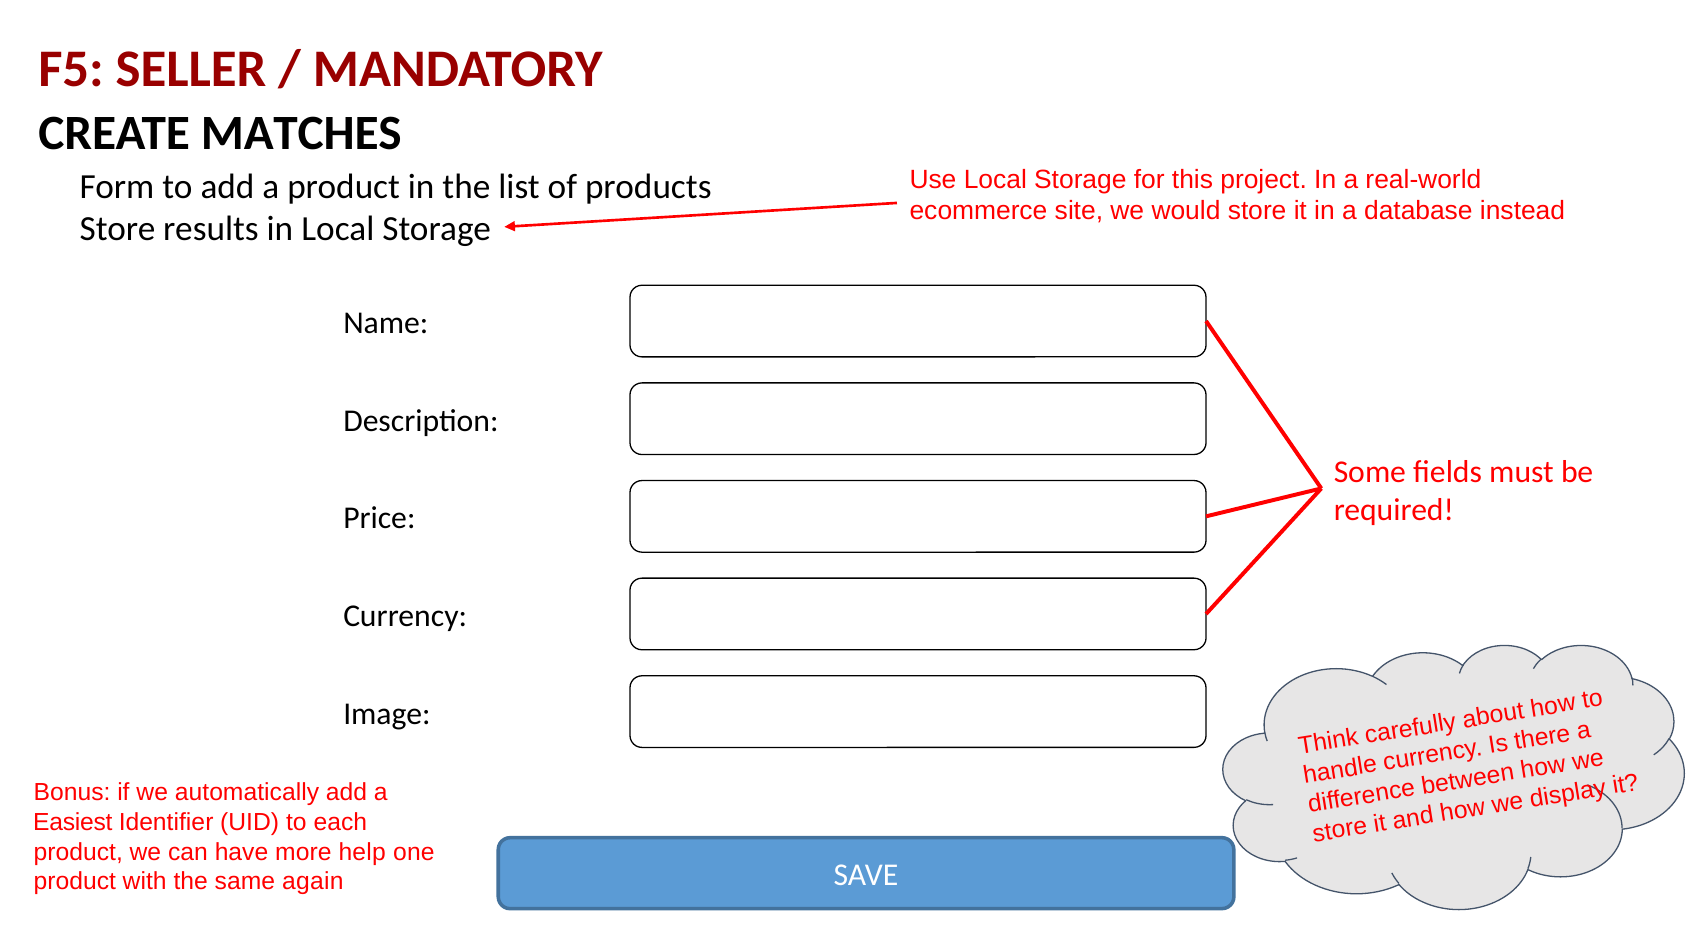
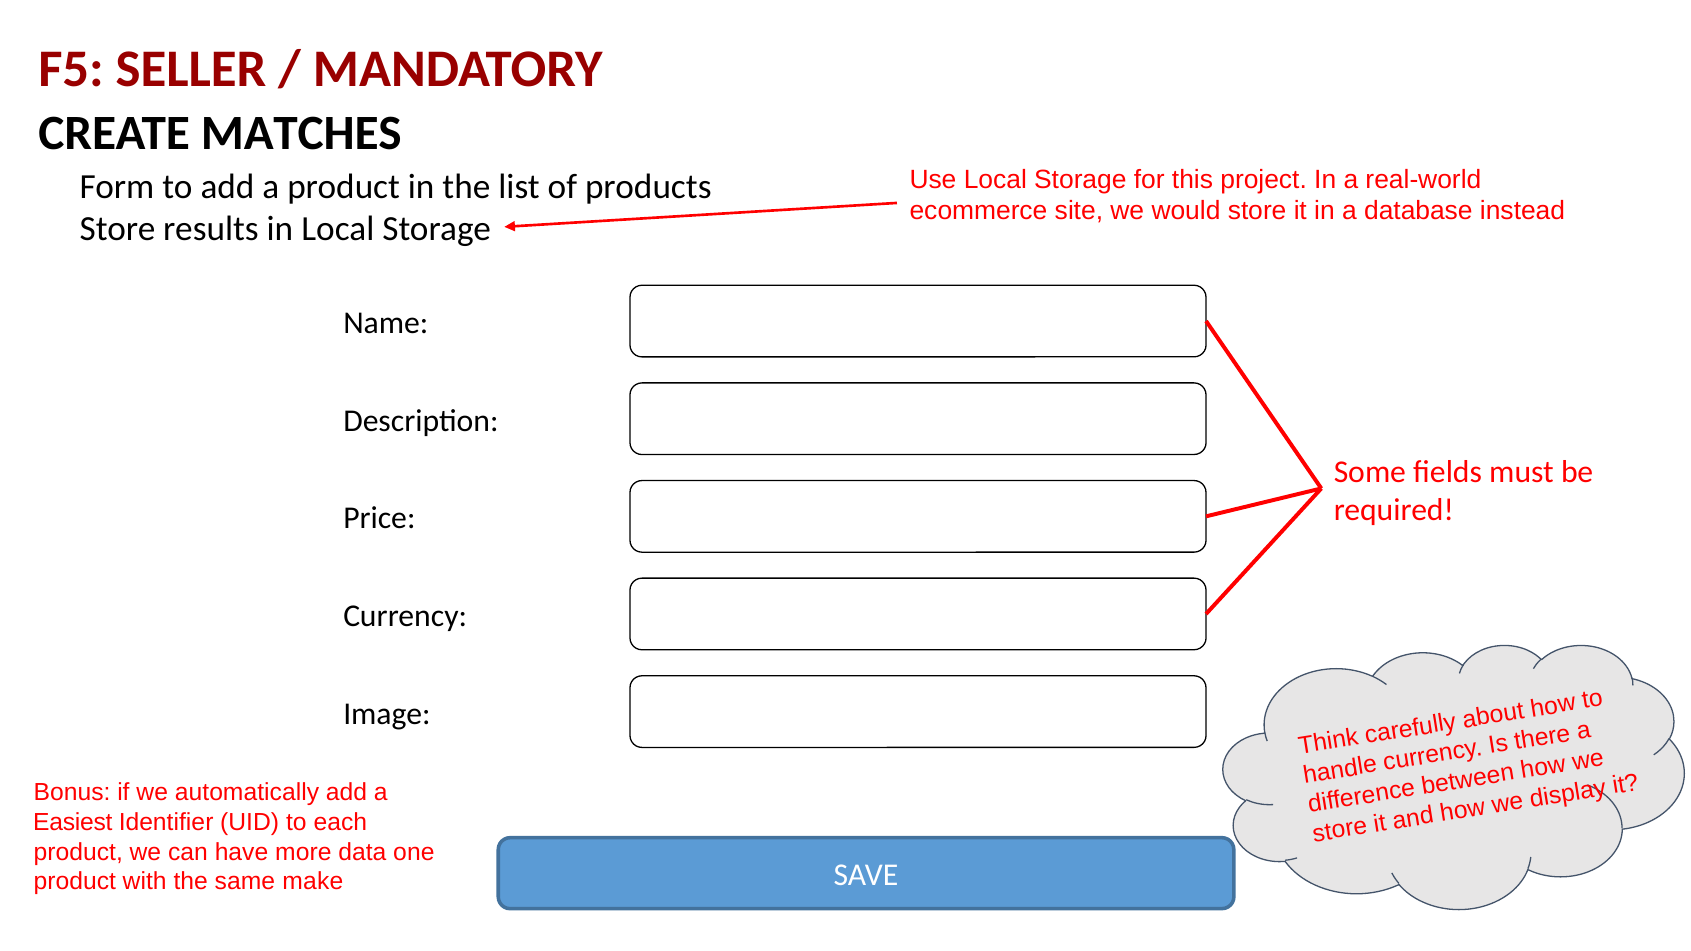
help: help -> data (362, 852)
again: again -> make (313, 882)
